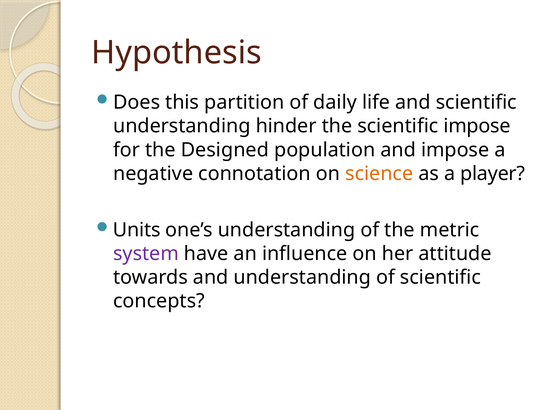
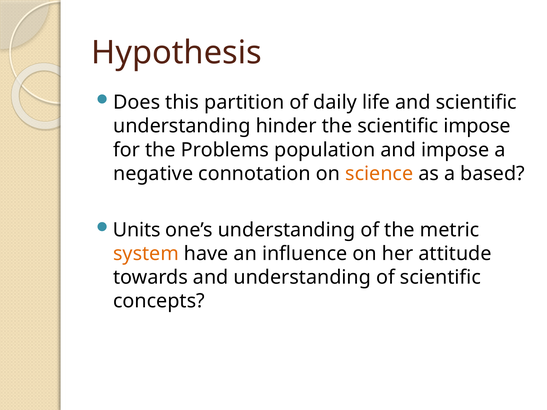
Designed: Designed -> Problems (225, 150)
player: player -> based (493, 174)
system colour: purple -> orange (146, 254)
